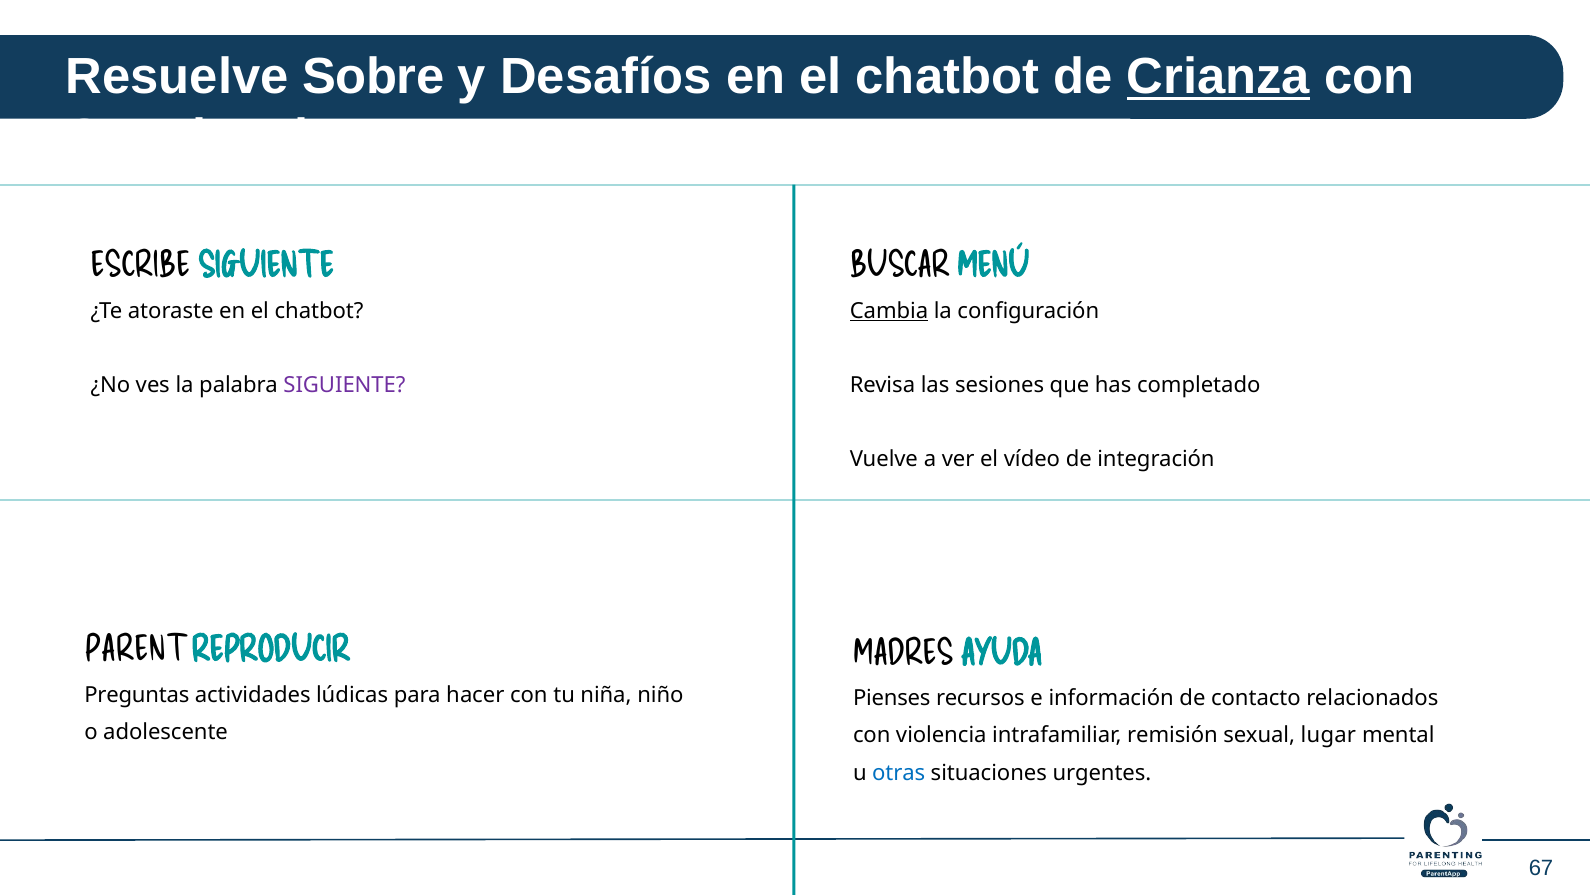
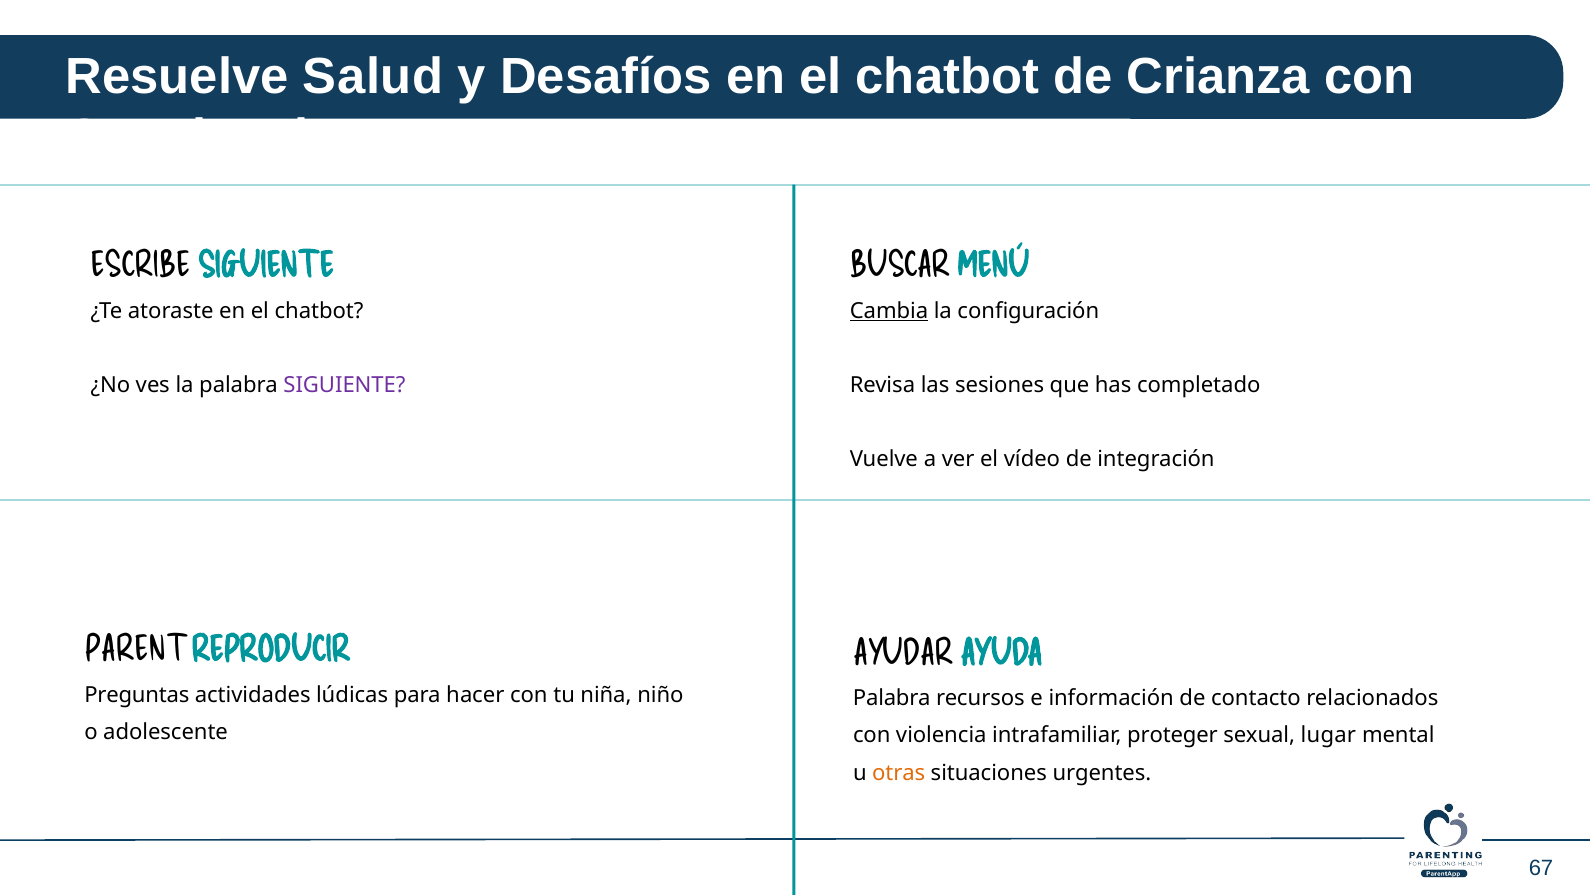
Sobre: Sobre -> Salud (373, 76)
Crianza underline: present -> none (1218, 76)
MADRES: MADRES -> AYUDAR (903, 653)
Pienses: Pienses -> Palabra (892, 698)
remisión: remisión -> proteger (1173, 735)
otras colour: blue -> orange (899, 772)
